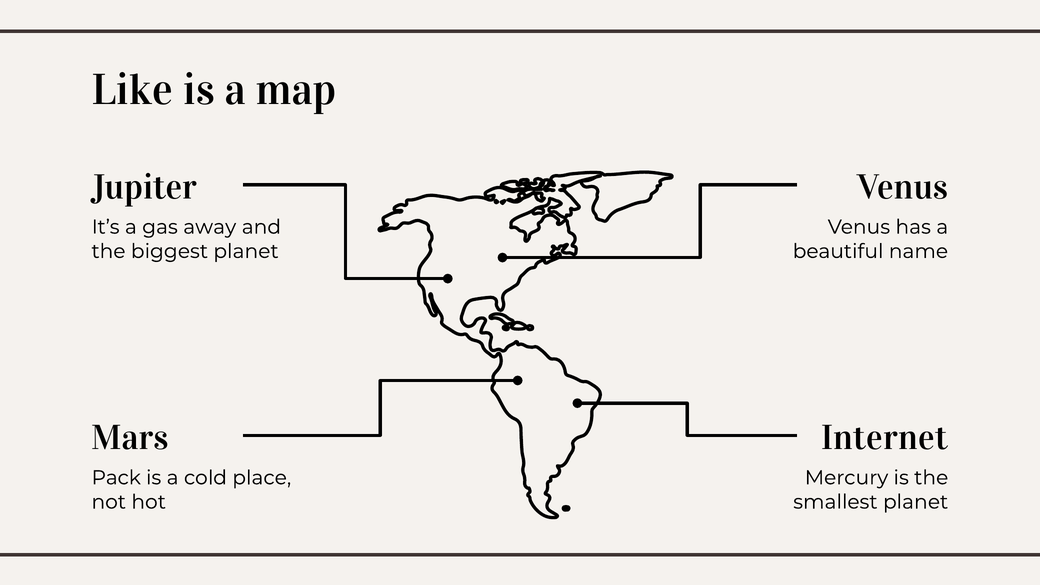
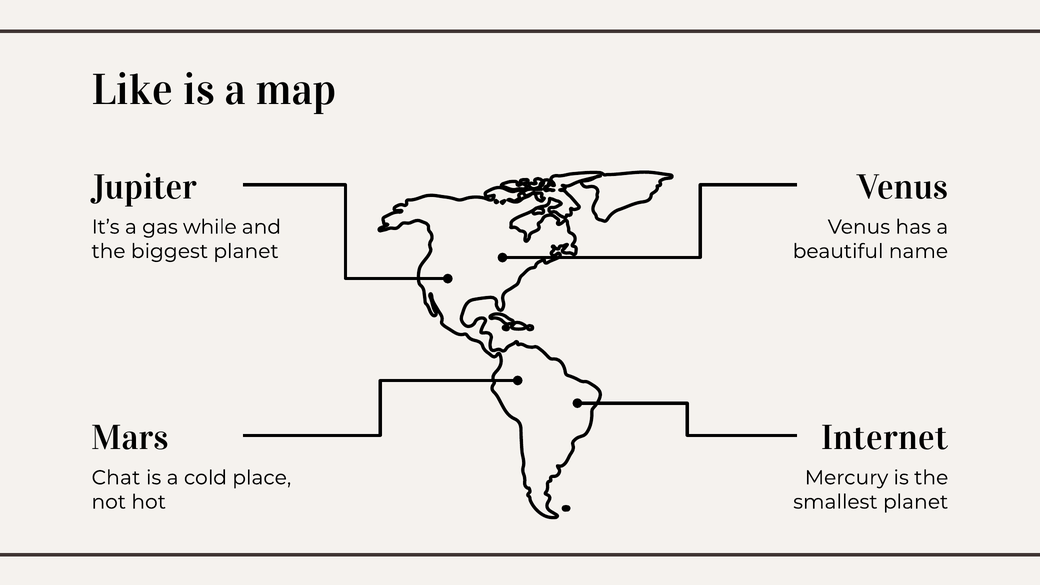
away: away -> while (210, 227)
Pack: Pack -> Chat (116, 478)
